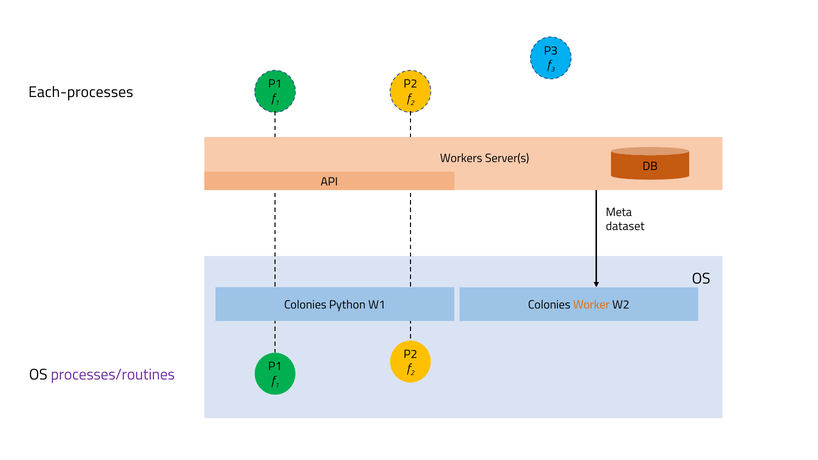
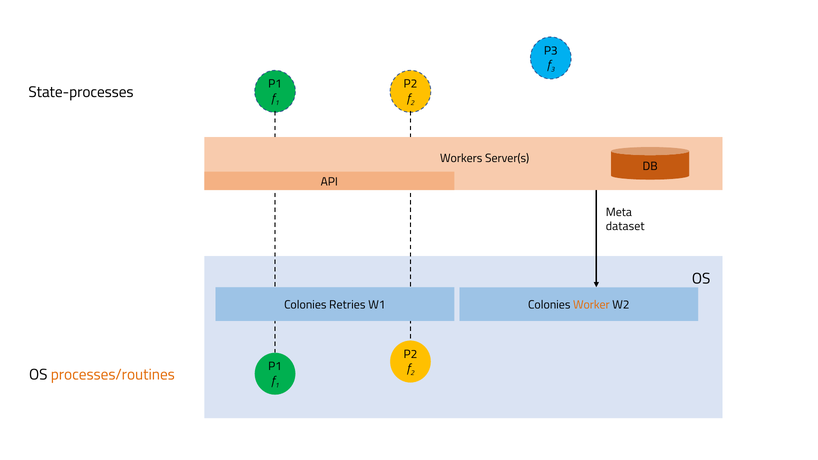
Each-processes: Each-processes -> State-processes (81, 92)
Python: Python -> Retries (347, 305)
processes/routines colour: purple -> orange (113, 375)
